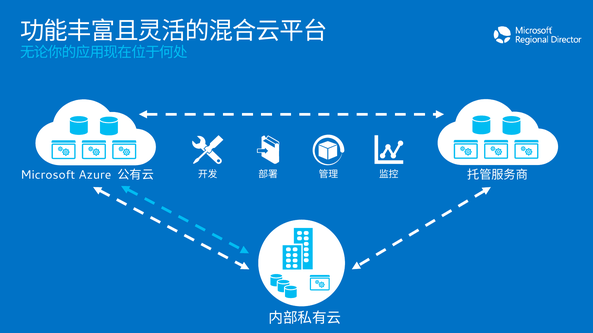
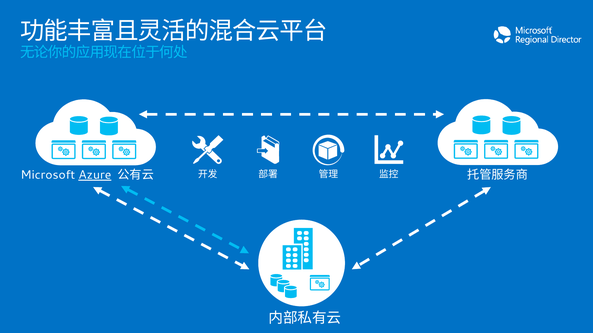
Azure underline: none -> present (95, 175)
